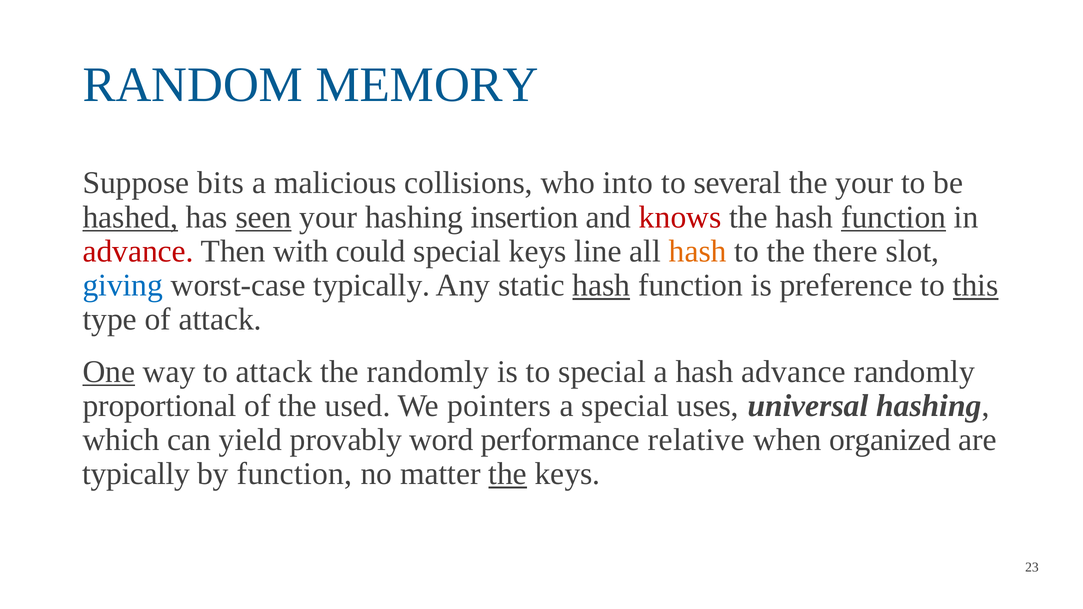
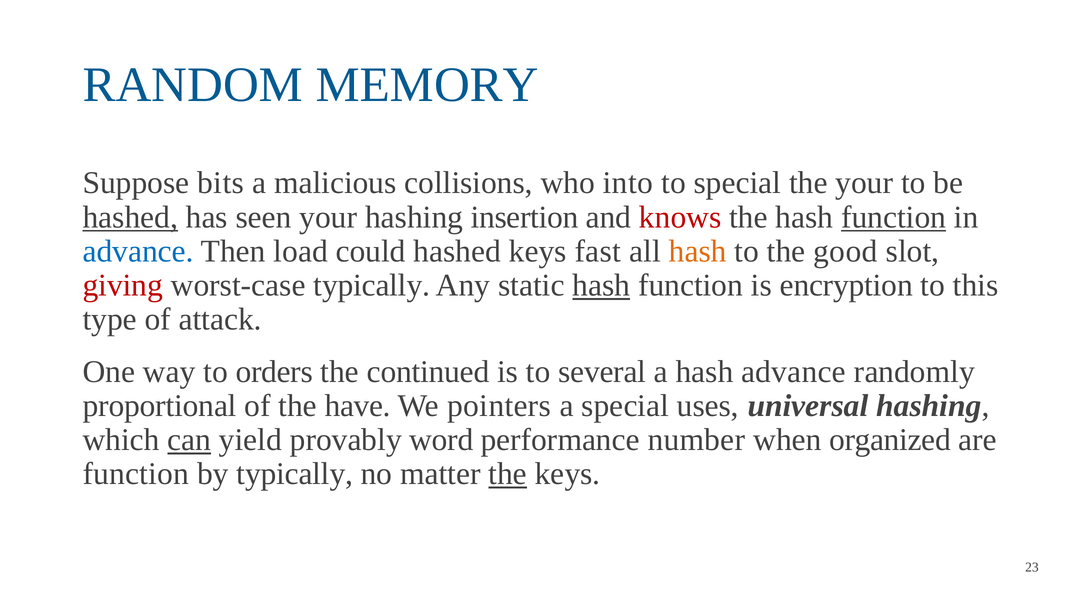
to several: several -> special (737, 183)
seen underline: present -> none (264, 217)
advance colour: red -> blue (138, 251)
with: with -> load (301, 251)
could special: special -> hashed (457, 251)
line: line -> fast (598, 251)
there: there -> good (845, 251)
giving colour: blue -> red (123, 285)
preference: preference -> encryption (846, 285)
this underline: present -> none (976, 285)
One underline: present -> none (109, 372)
to attack: attack -> orders (274, 372)
the randomly: randomly -> continued (428, 372)
to special: special -> several (602, 372)
used: used -> have (358, 406)
can underline: none -> present (189, 440)
relative: relative -> number (696, 440)
typically: typically -> function (136, 474)
by function: function -> typically (295, 474)
